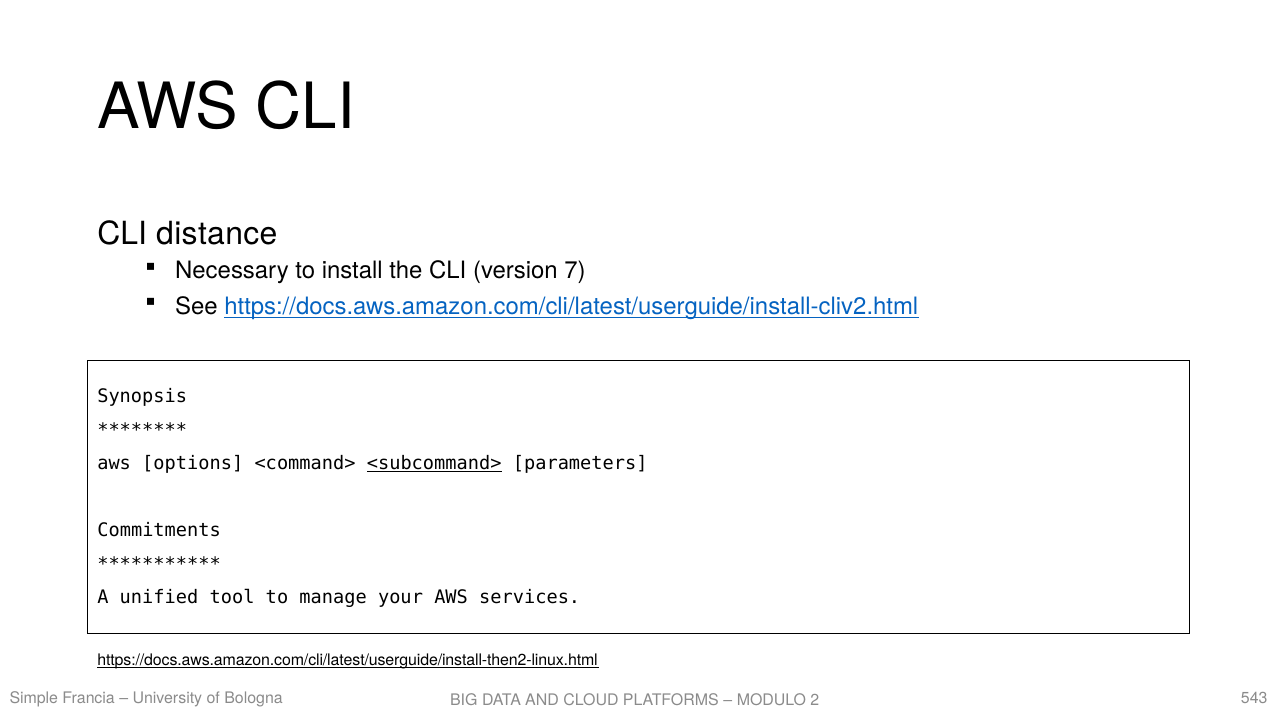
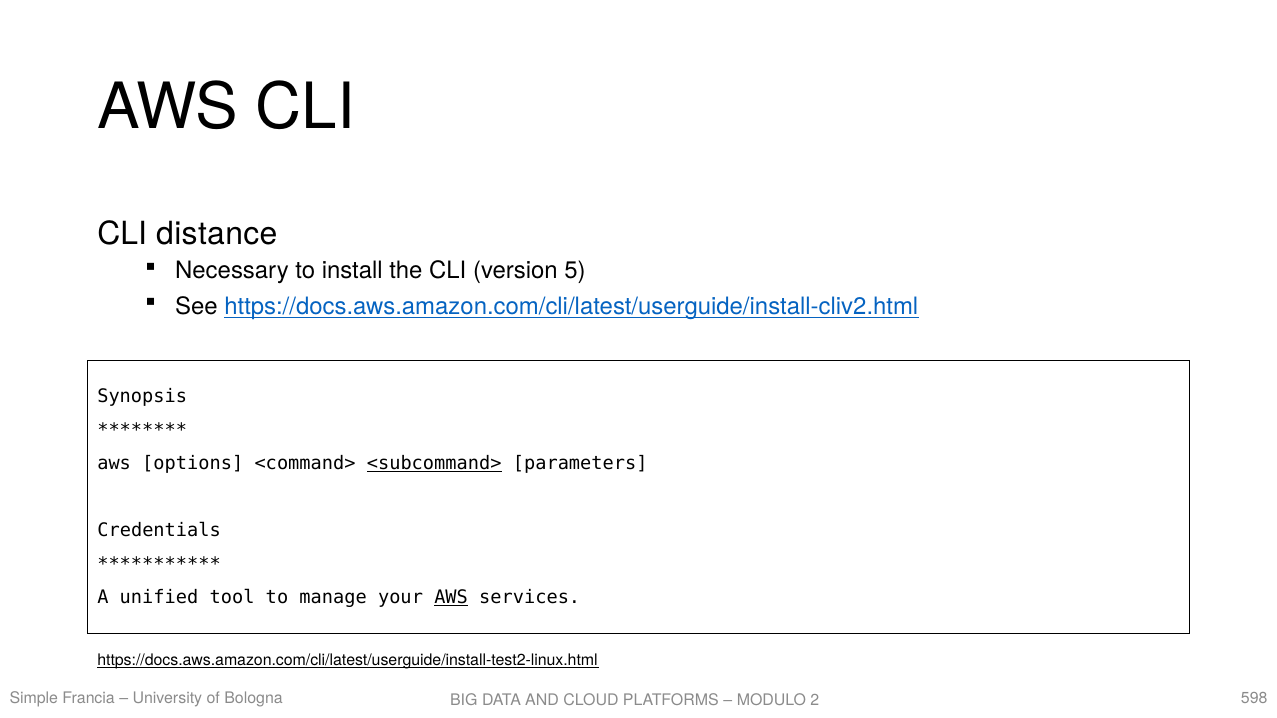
7: 7 -> 5 (575, 271)
Commitments: Commitments -> Credentials (159, 531)
AWS underline: none -> present (451, 598)
https://docs.aws.amazon.com/cli/latest/userguide/install-then2-linux.html: https://docs.aws.amazon.com/cli/latest/userguide/install-then2-linux.html -> https://docs.aws.amazon.com/cli/latest/userguide/install-test2-linux.html (348, 660)
543: 543 -> 598 (1254, 698)
